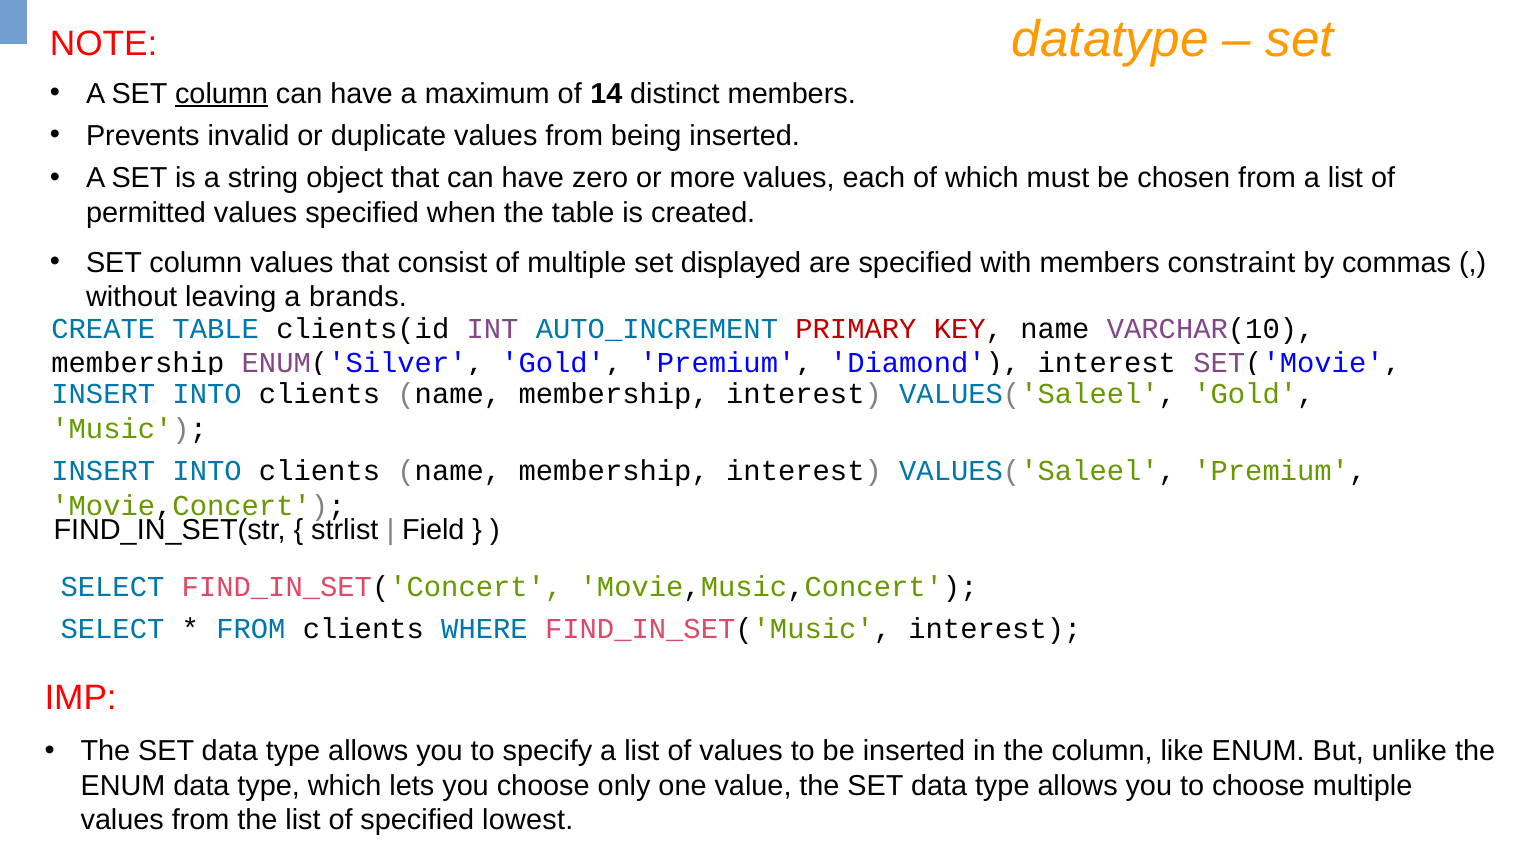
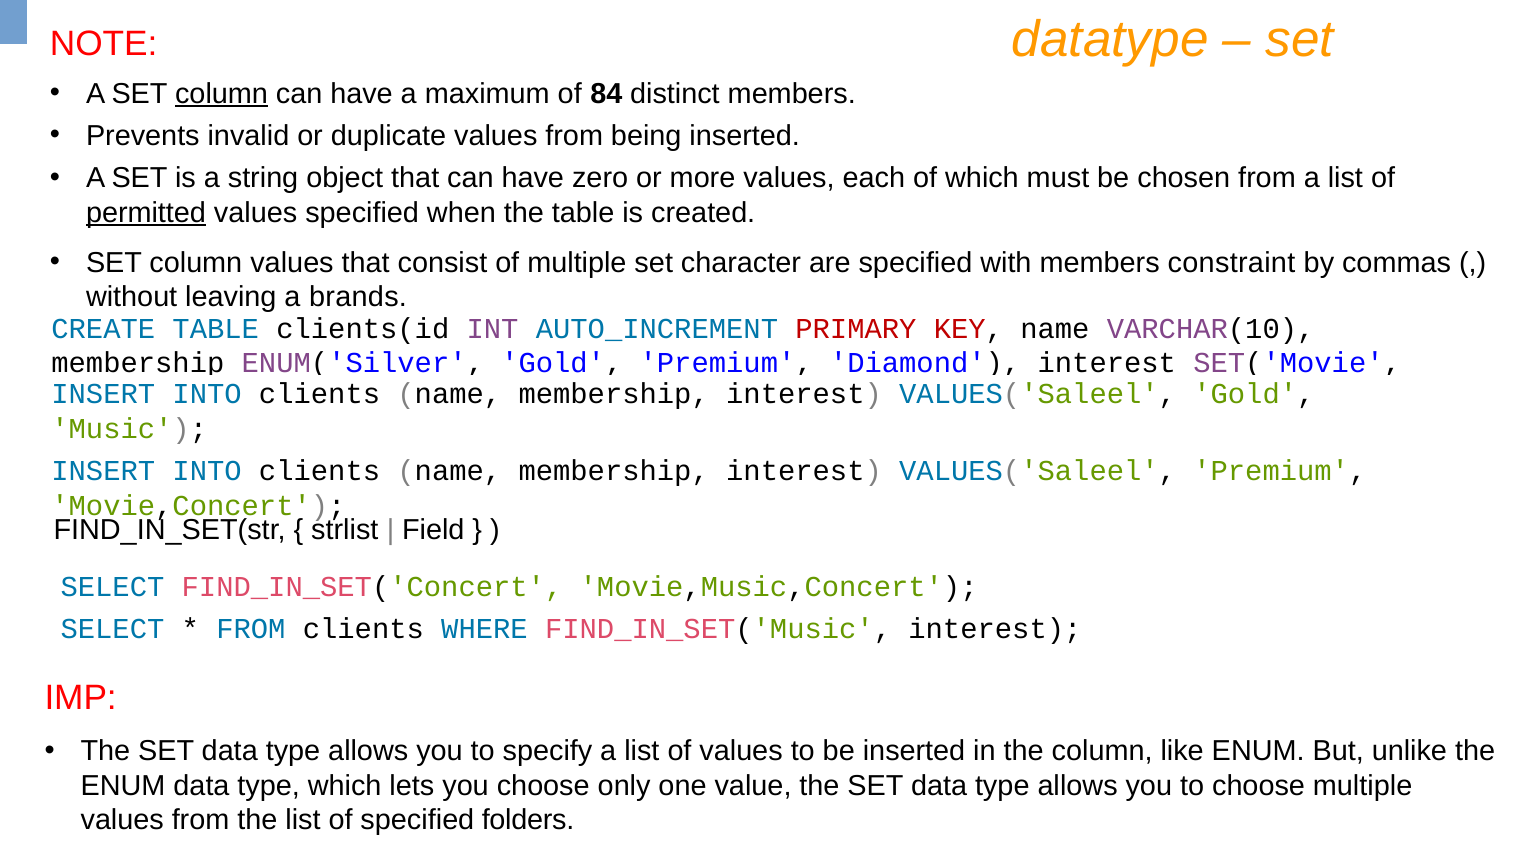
14: 14 -> 84 (606, 94)
permitted underline: none -> present (146, 213)
displayed: displayed -> character (741, 263)
lowest: lowest -> folders (528, 821)
